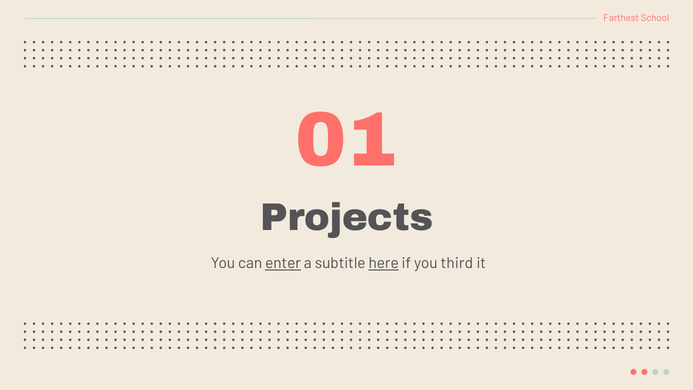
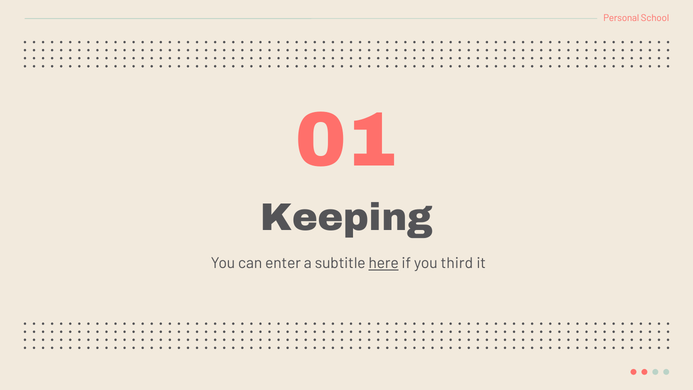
Farthest: Farthest -> Personal (621, 18)
Projects: Projects -> Keeping (346, 218)
enter underline: present -> none (283, 263)
